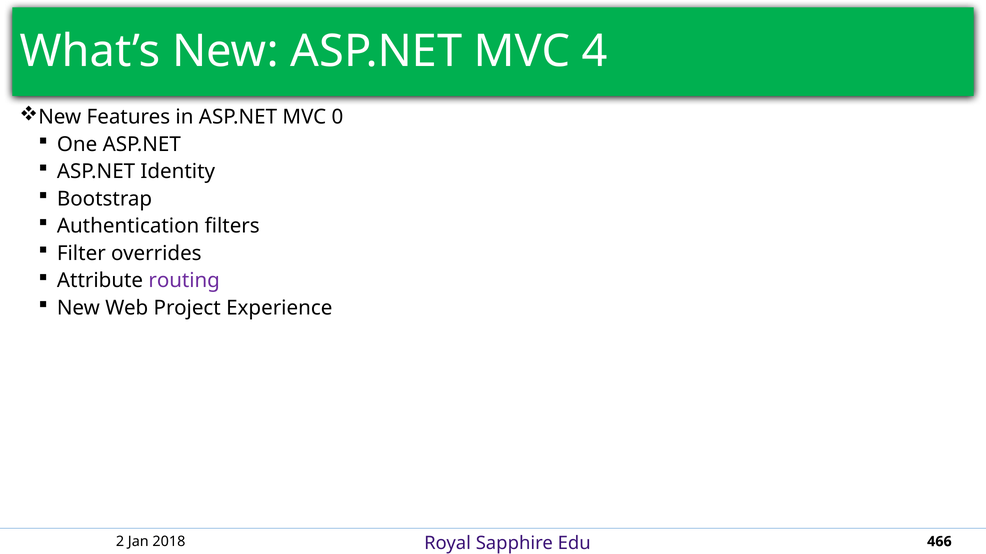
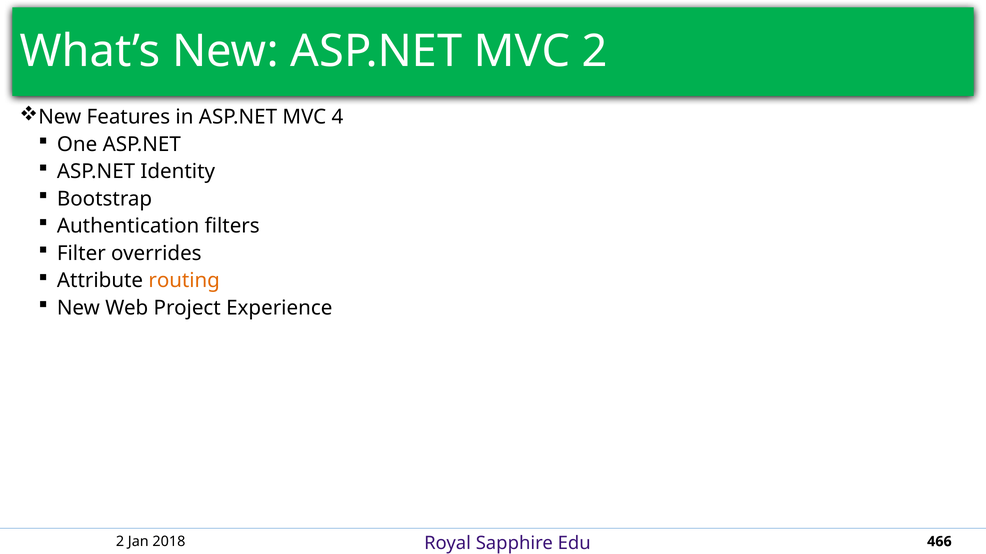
MVC 4: 4 -> 2 (595, 51)
0: 0 -> 4 (337, 117)
routing colour: purple -> orange (184, 281)
